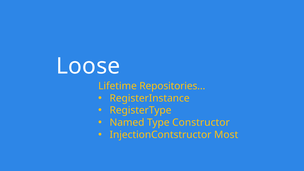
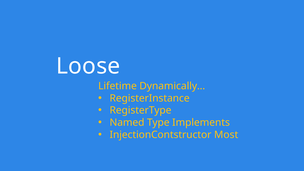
Repositories…: Repositories… -> Dynamically… (172, 86)
Constructor: Constructor -> Implements (201, 123)
